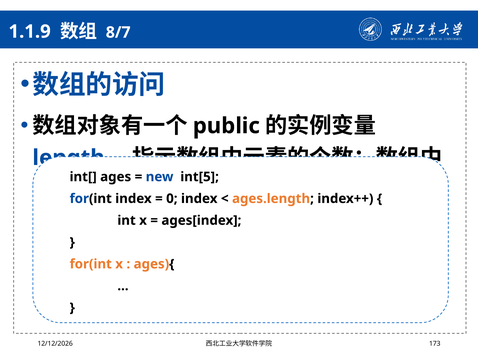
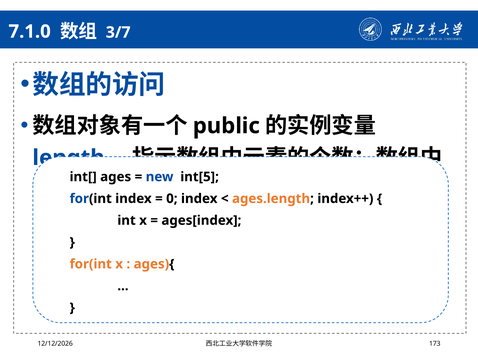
1.1.9: 1.1.9 -> 7.1.0 (30, 32)
8/7: 8/7 -> 3/7 (118, 32)
